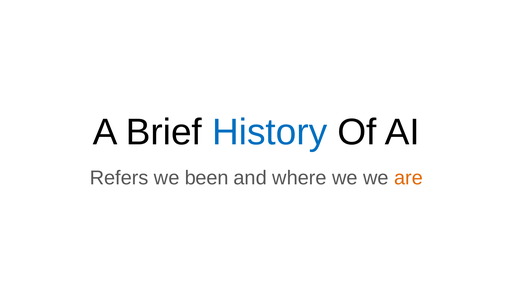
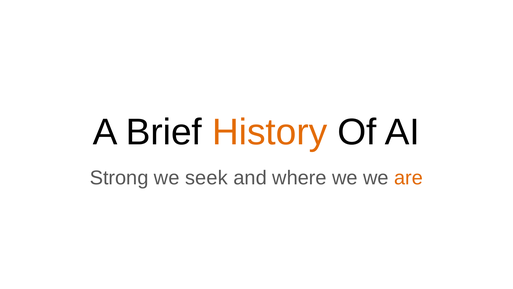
History colour: blue -> orange (270, 132)
Refers: Refers -> Strong (119, 178)
been: been -> seek (206, 178)
